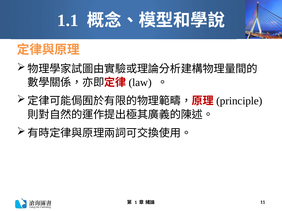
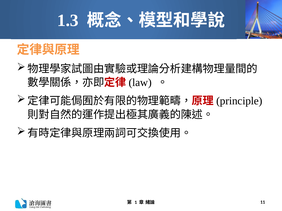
1.1: 1.1 -> 1.3 (68, 21)
